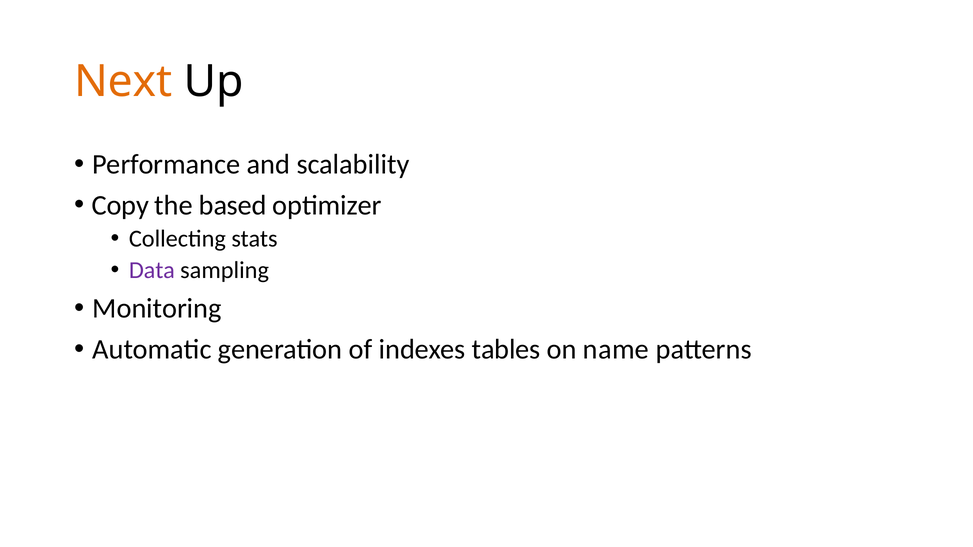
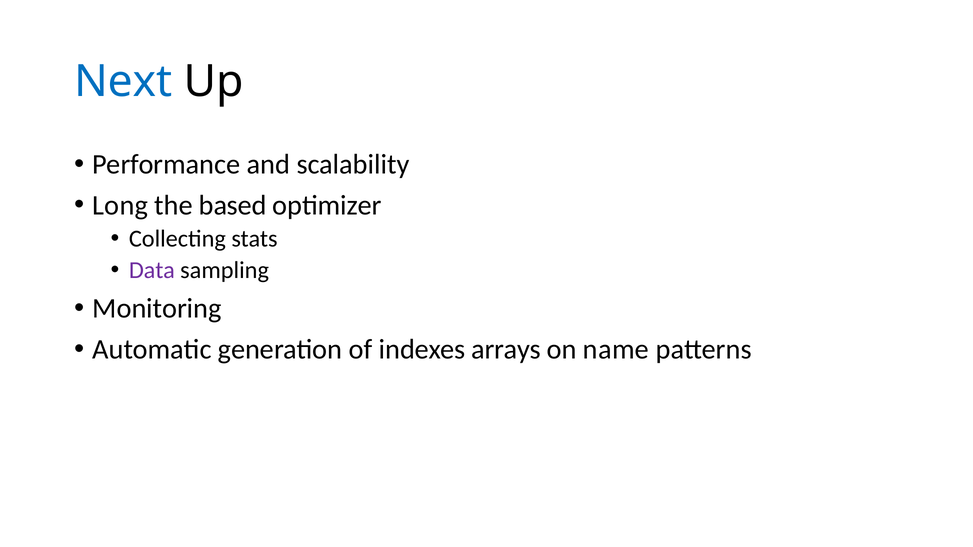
Next colour: orange -> blue (123, 82)
Copy: Copy -> Long (120, 205)
tables: tables -> arrays (506, 350)
